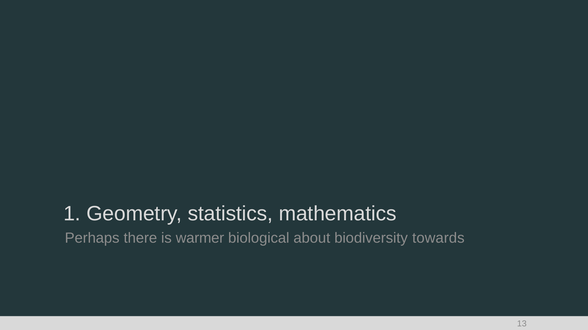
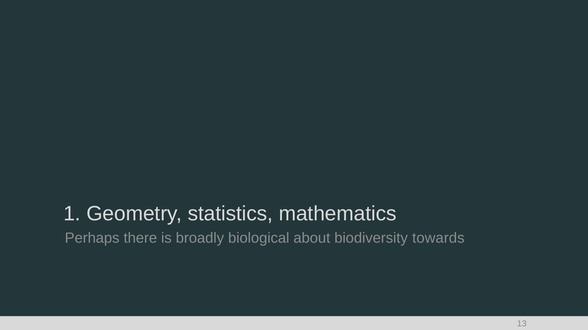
warmer: warmer -> broadly (200, 238)
